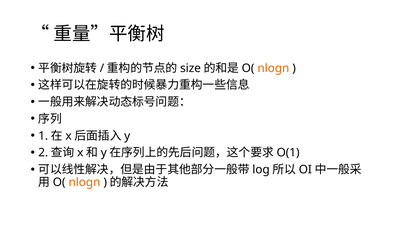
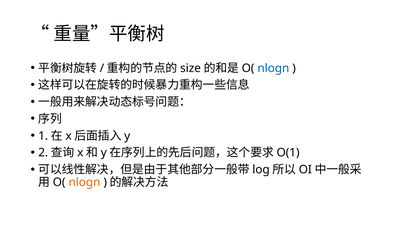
nlogn colour: orange -> blue (273, 68)
